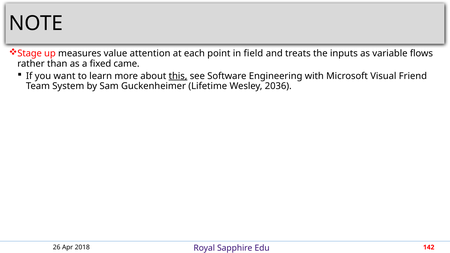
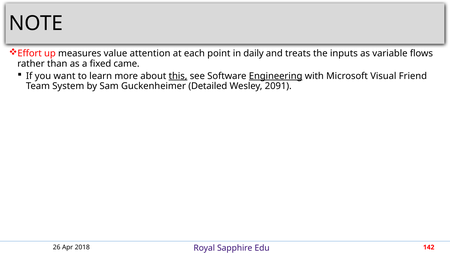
Stage: Stage -> Effort (30, 53)
field: field -> daily (254, 53)
Engineering underline: none -> present (276, 76)
Lifetime: Lifetime -> Detailed (208, 86)
2036: 2036 -> 2091 (278, 86)
